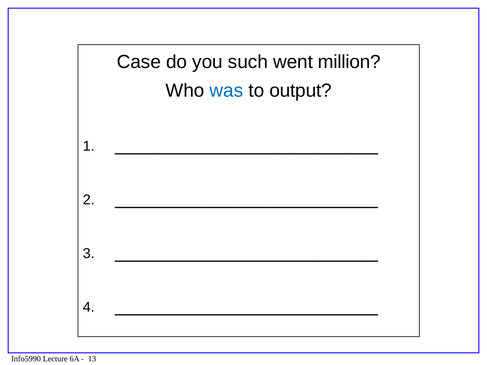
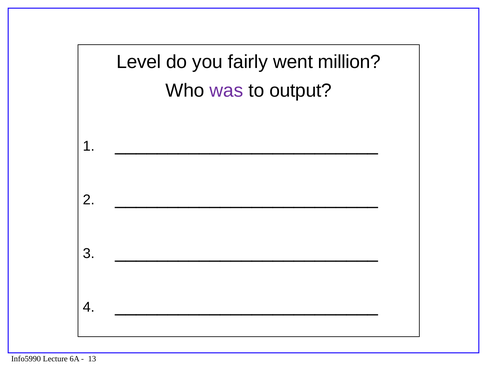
Case: Case -> Level (139, 62)
such: such -> fairly (248, 62)
was colour: blue -> purple (226, 91)
